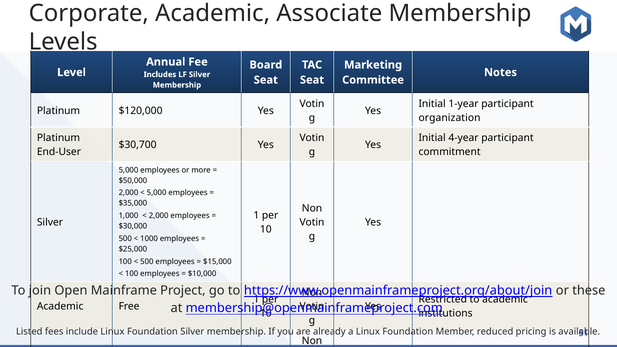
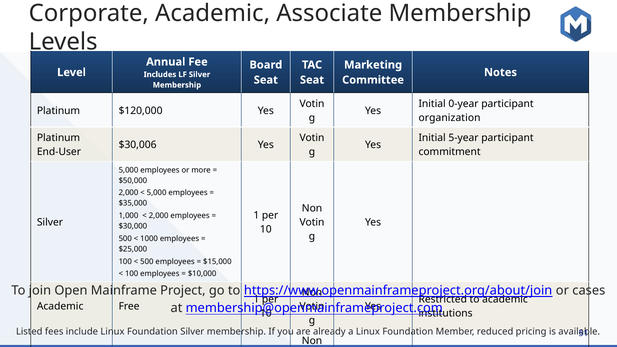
1-year: 1-year -> 0-year (463, 104)
4-year: 4-year -> 5-year (463, 138)
$30,700: $30,700 -> $30,006 (138, 145)
these: these -> cases (589, 291)
